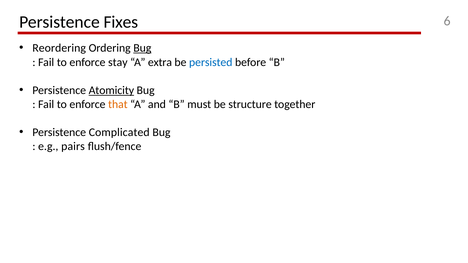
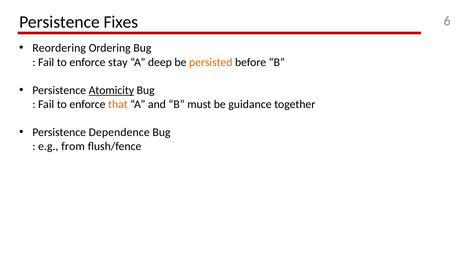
Bug underline: present -> none (142, 48)
extra: extra -> deep (160, 62)
persisted colour: blue -> orange (211, 62)
structure: structure -> guidance (250, 104)
Complicated: Complicated -> Dependence (119, 132)
pairs: pairs -> from (73, 146)
